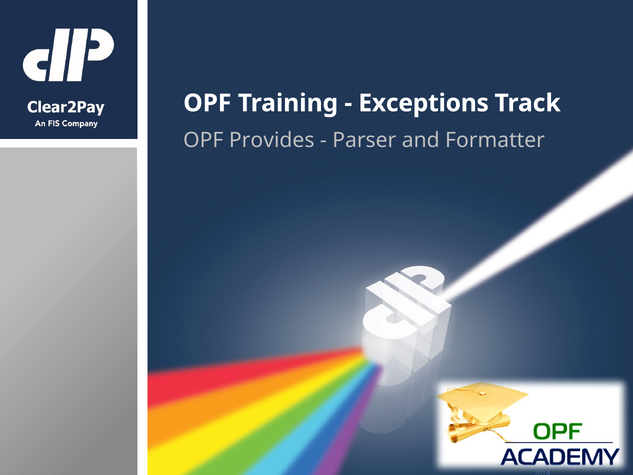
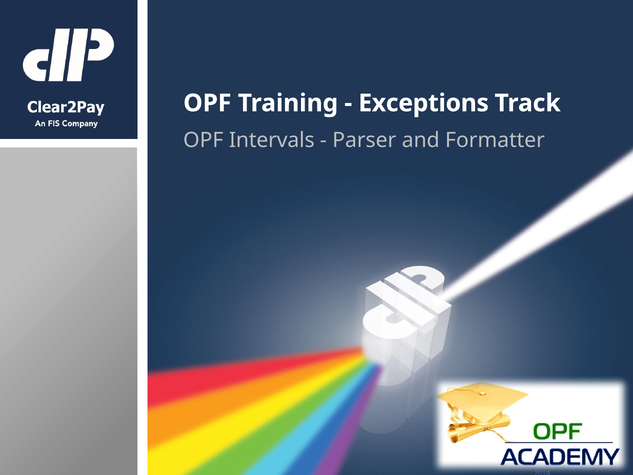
Provides: Provides -> Intervals (272, 140)
